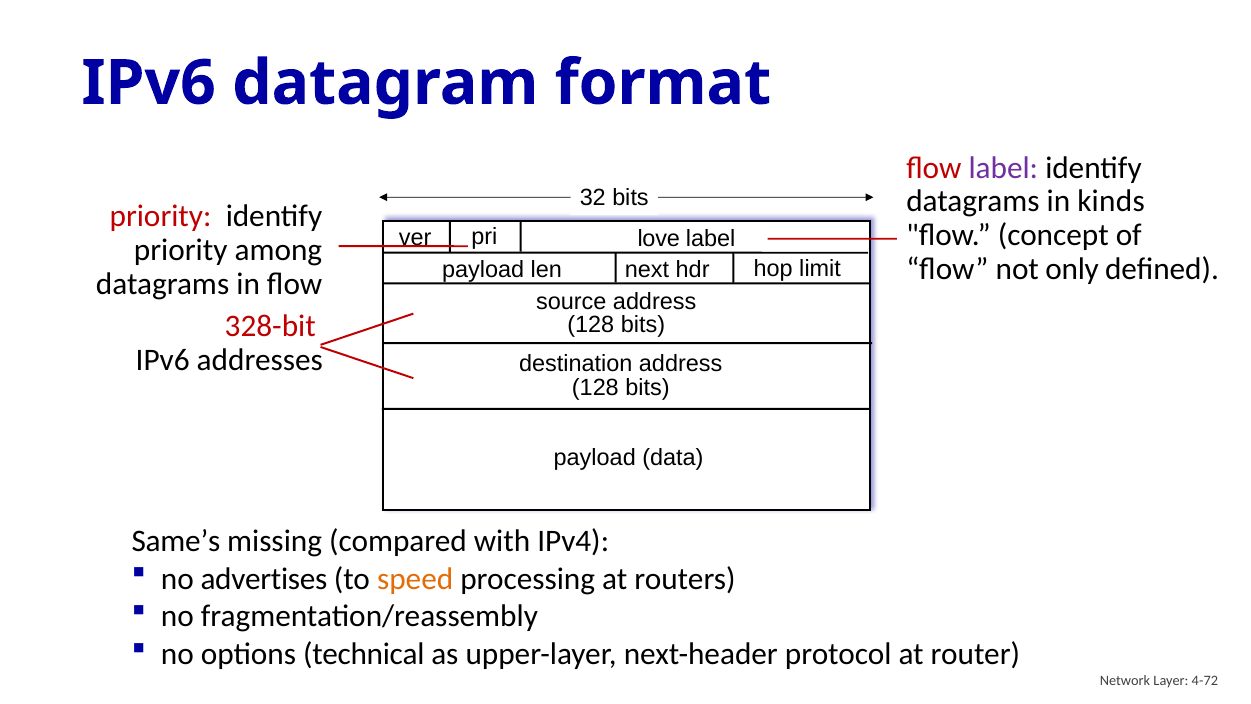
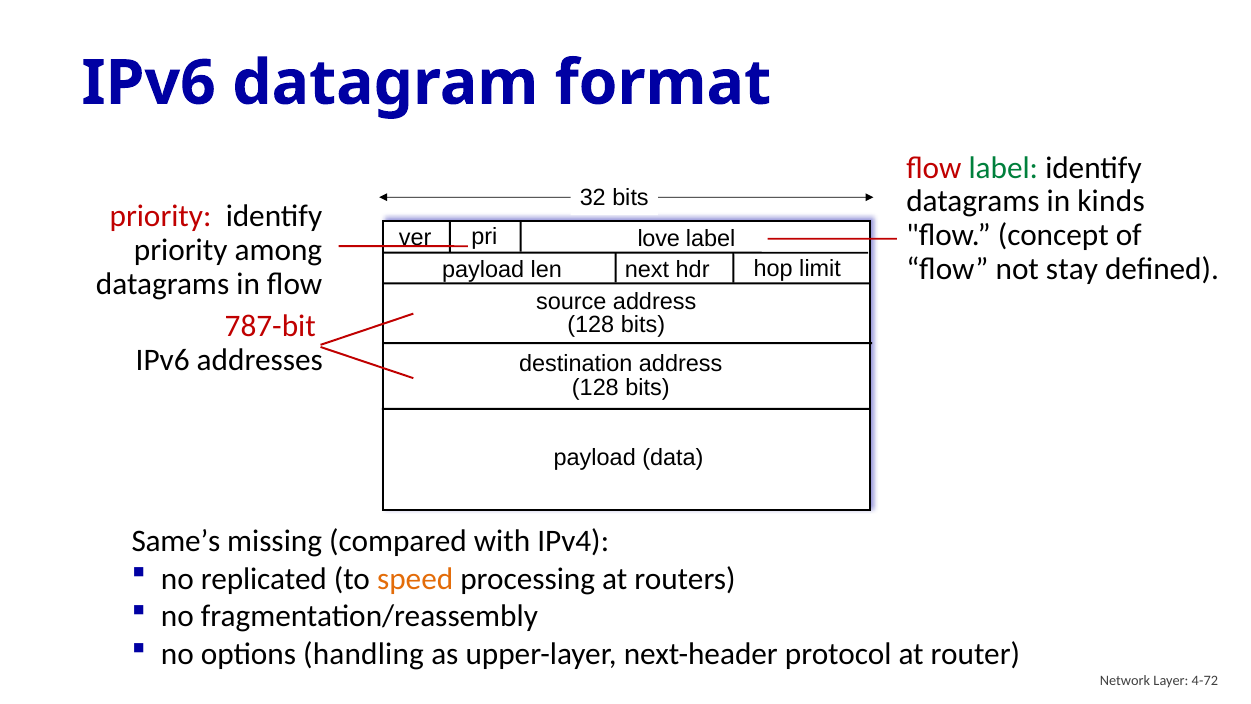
label colour: purple -> green (1003, 168)
only: only -> stay (1072, 269)
328-bit: 328-bit -> 787-bit (270, 326)
advertises: advertises -> replicated (264, 578)
technical: technical -> handling (364, 653)
